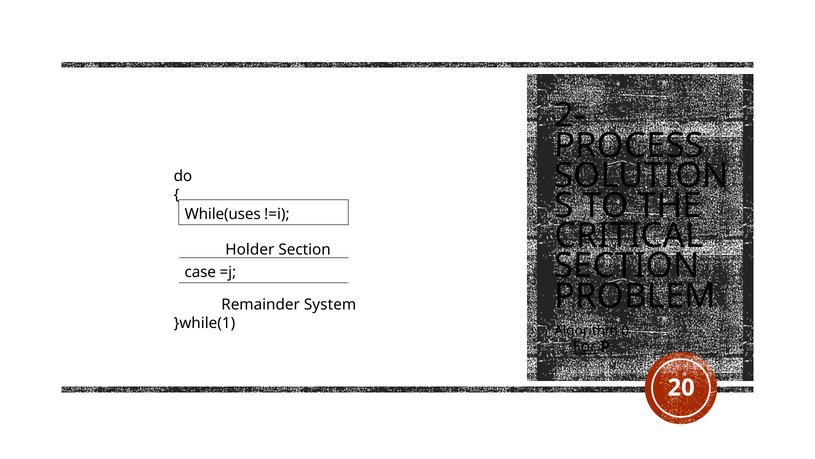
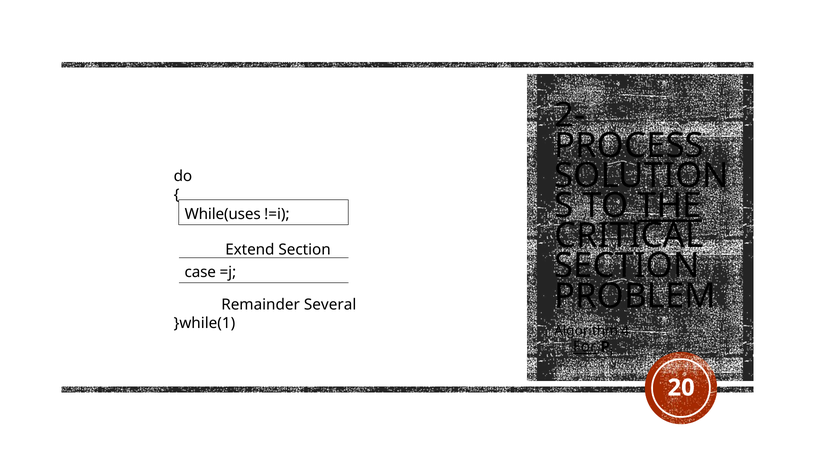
THE underline: none -> present (670, 205)
Holder: Holder -> Extend (250, 249)
System: System -> Several (330, 304)
0: 0 -> 4 (625, 331)
